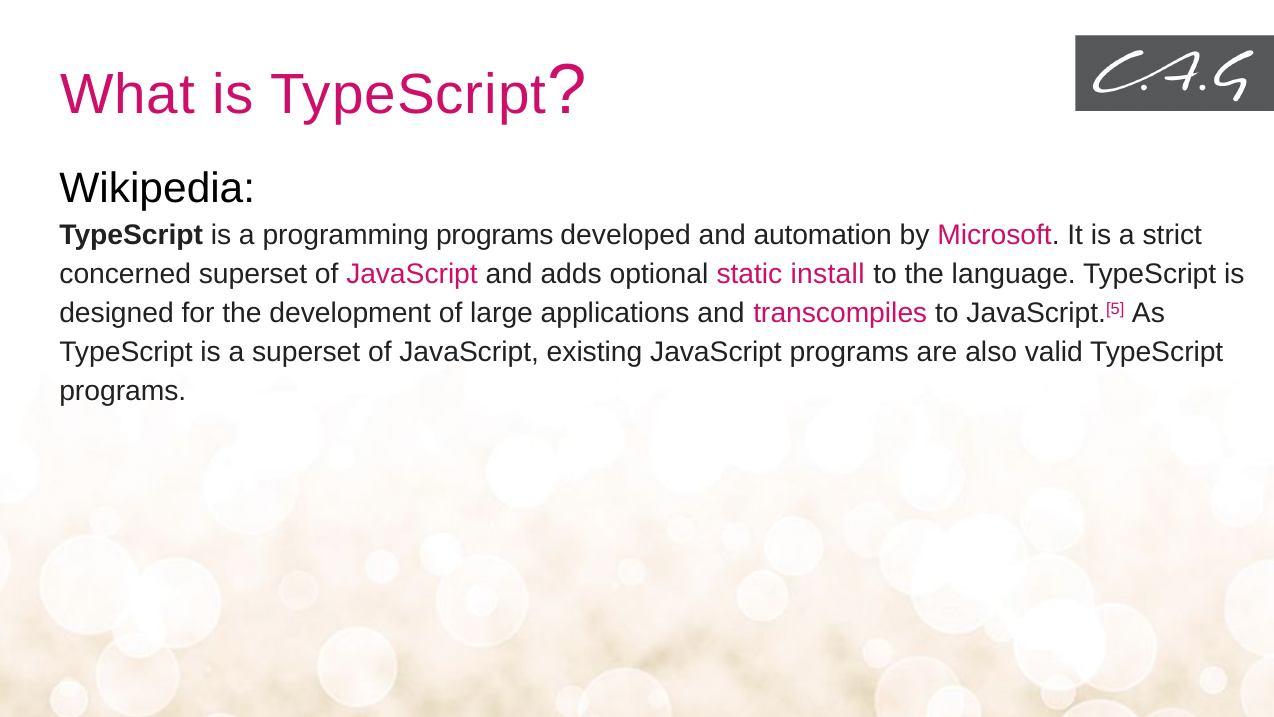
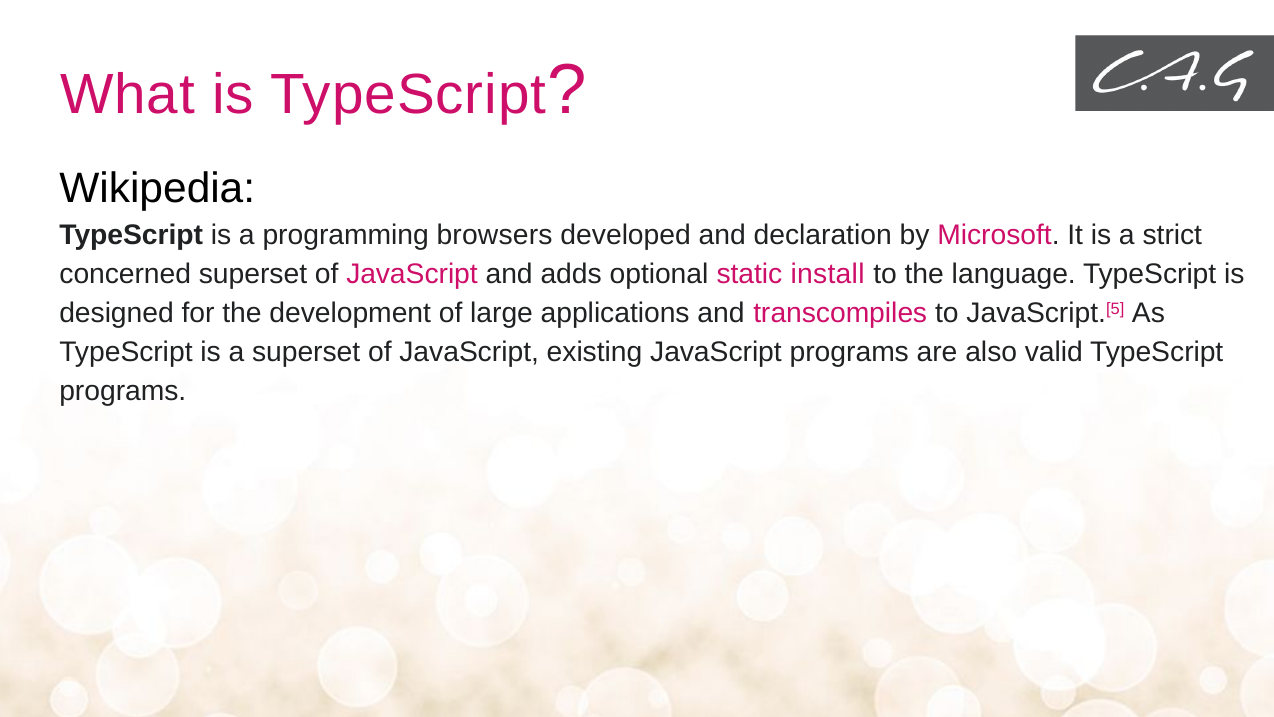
programming programs: programs -> browsers (495, 235)
automation: automation -> declaration (823, 235)
